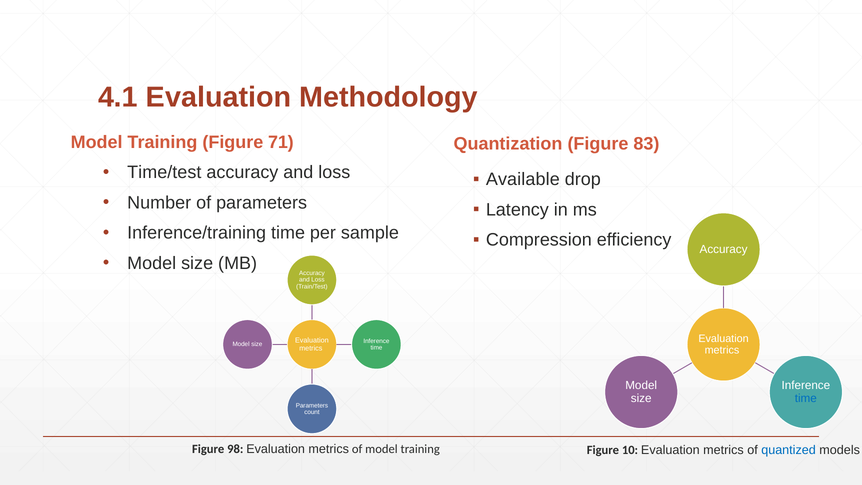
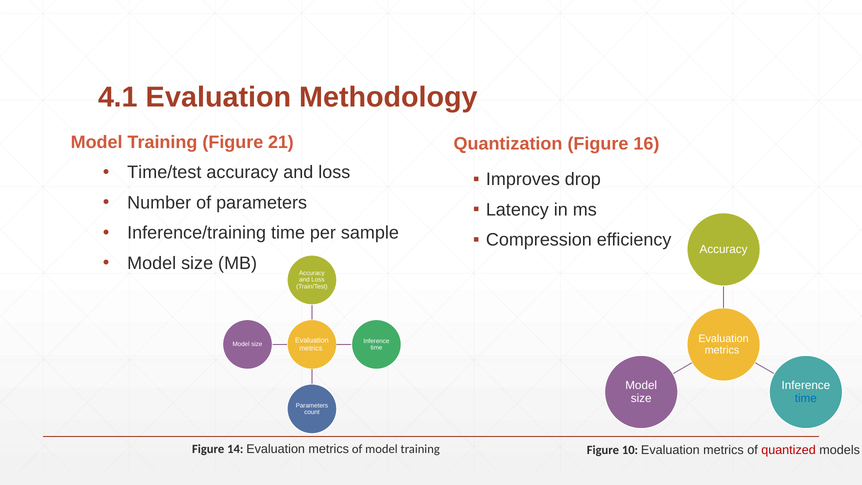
71: 71 -> 21 (281, 142)
83: 83 -> 16 (646, 144)
Available: Available -> Improves (523, 180)
98: 98 -> 14 (235, 449)
quantized colour: blue -> red (789, 450)
